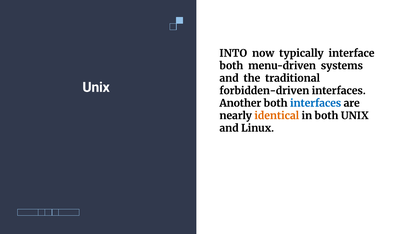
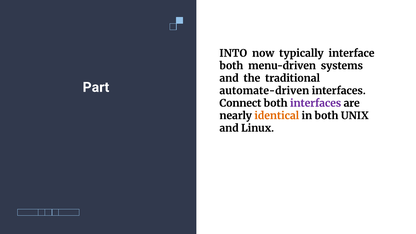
Unix: Unix -> Part (96, 87)
forbidden-driven: forbidden-driven -> automate-driven (264, 91)
Another: Another -> Connect (240, 103)
interfaces colour: blue -> purple (316, 103)
